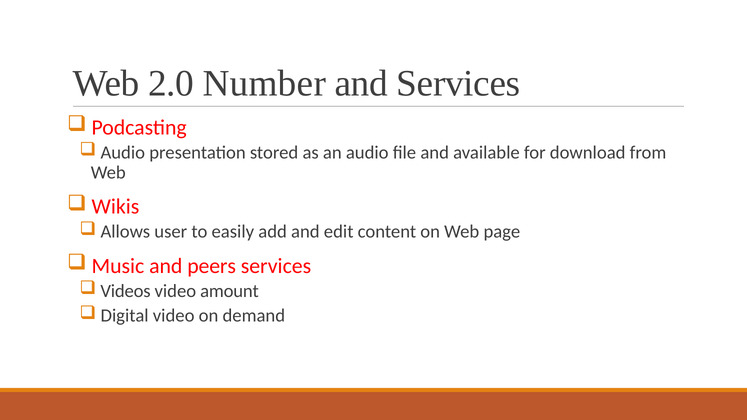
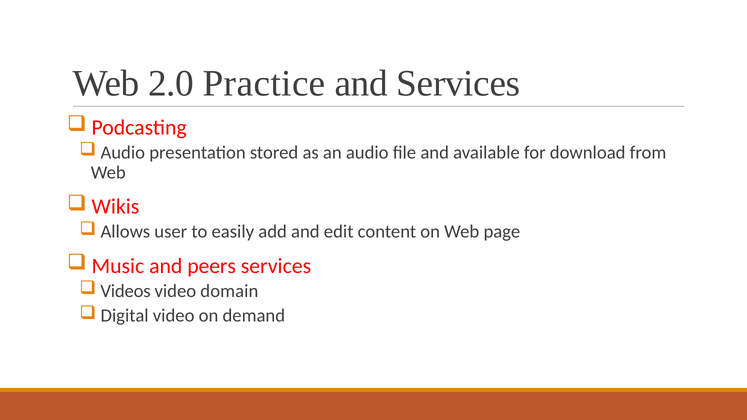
Number: Number -> Practice (264, 84)
amount: amount -> domain (229, 291)
